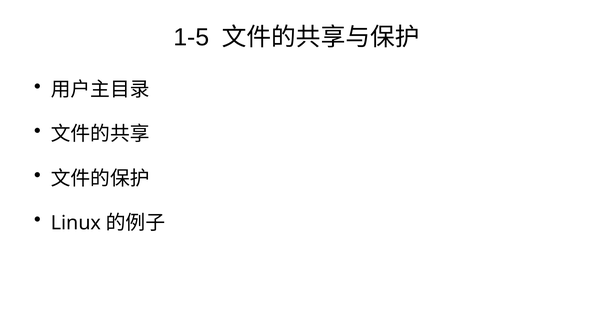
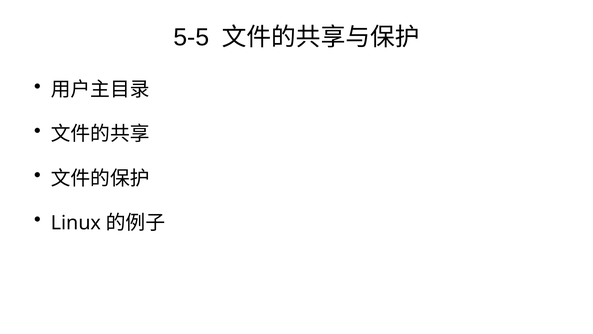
1-5: 1-5 -> 5-5 (191, 37)
